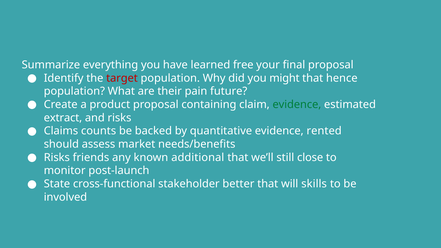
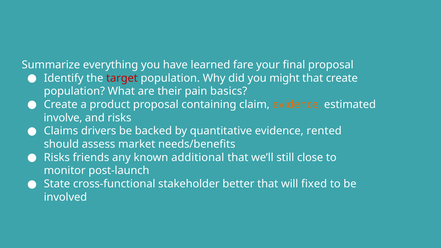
free: free -> fare (243, 65)
that hence: hence -> create (342, 78)
future: future -> basics (229, 91)
evidence colour: green -> orange (297, 105)
extract: extract -> involve (63, 118)
counts: counts -> drivers (99, 131)
skills: skills -> fixed (314, 184)
